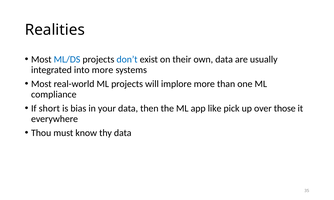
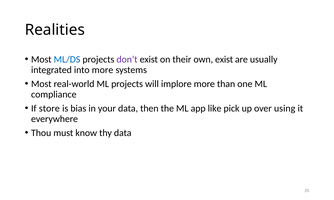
don’t colour: blue -> purple (127, 59)
own data: data -> exist (224, 59)
short: short -> store (49, 109)
those: those -> using (285, 109)
